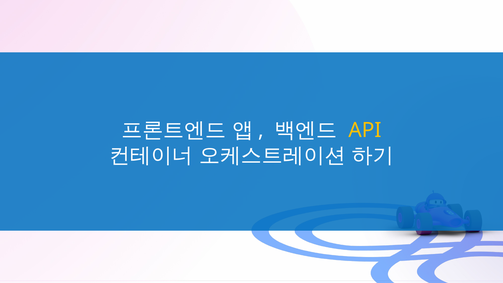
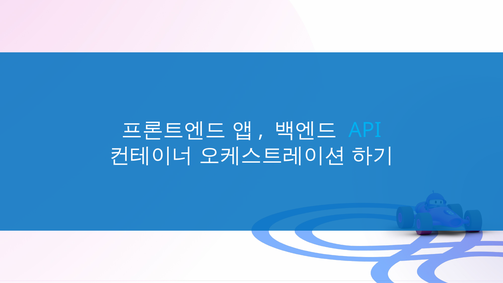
API colour: yellow -> light blue (365, 130)
